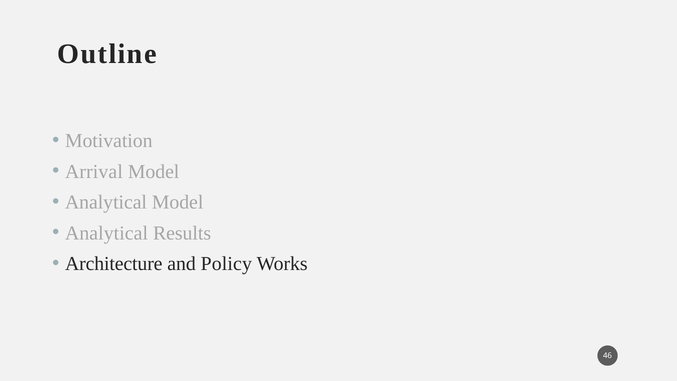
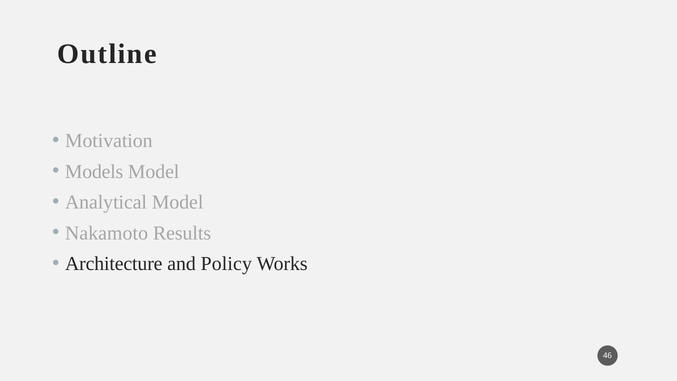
Arrival: Arrival -> Models (94, 171)
Analytical: Analytical -> Nakamoto (107, 233)
